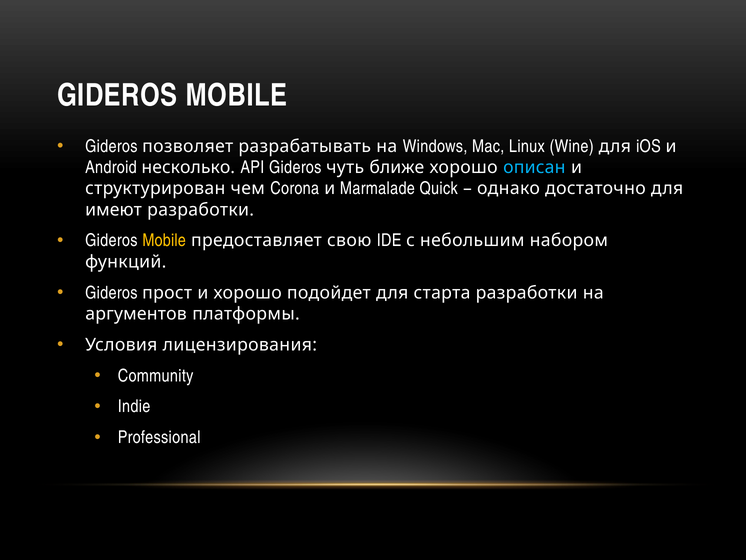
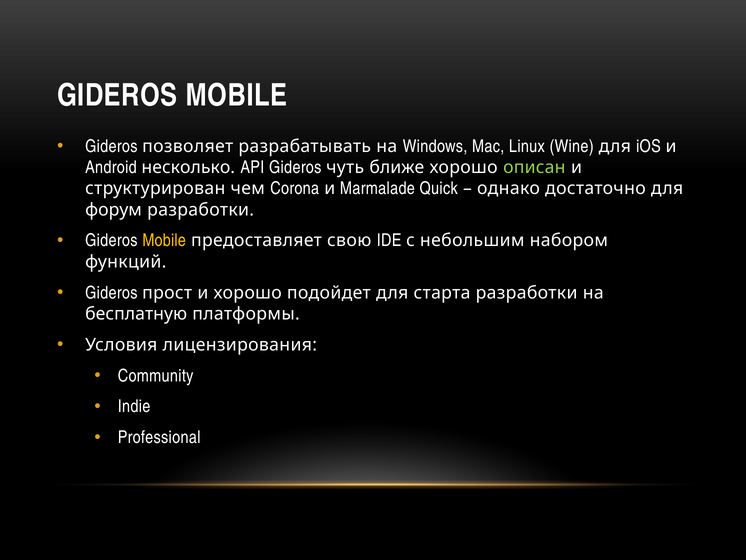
описан colour: light blue -> light green (534, 167)
имеют: имеют -> форум (114, 210)
аргументов: аргументов -> бесплатную (136, 314)
